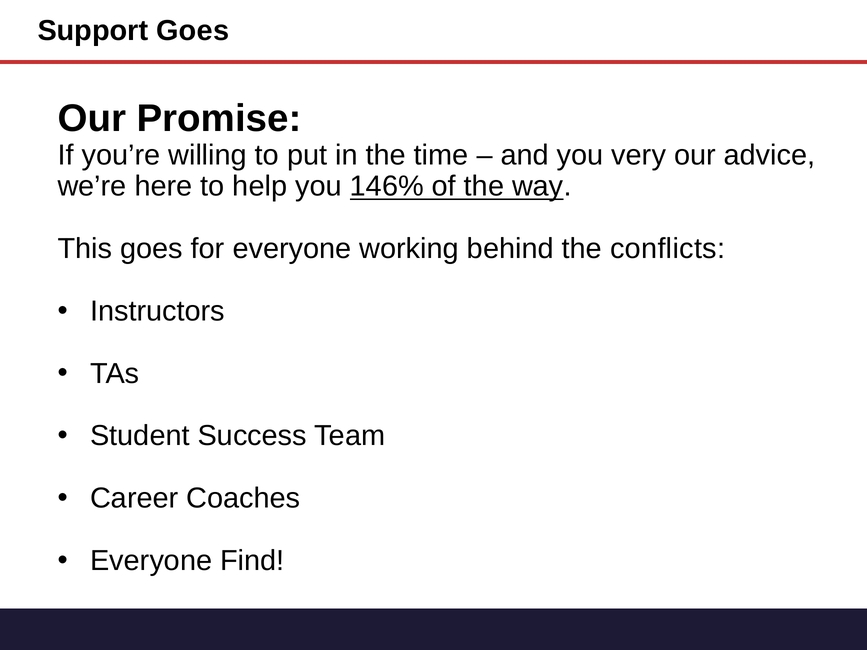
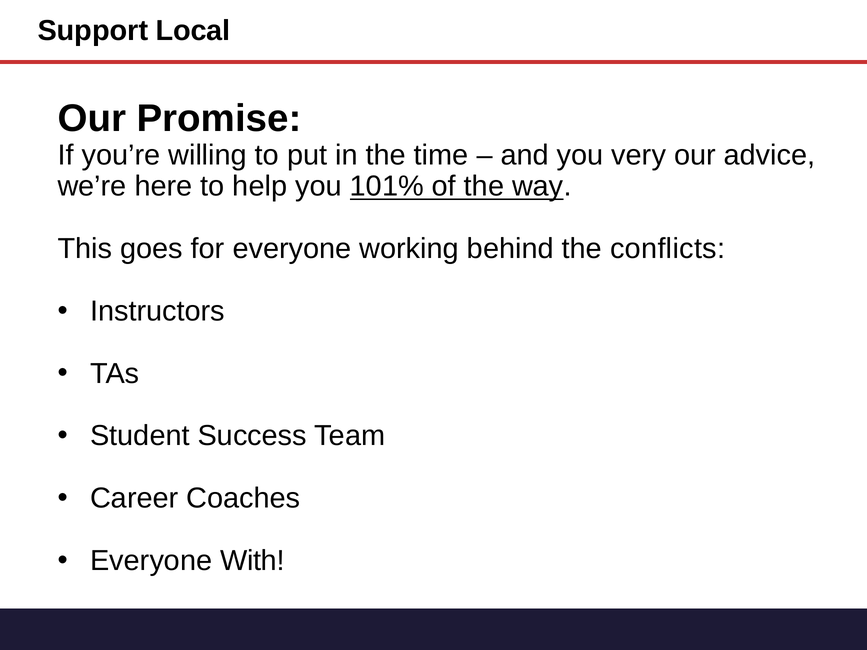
Support Goes: Goes -> Local (193, 31)
146%: 146% -> 101% (387, 186)
Find: Find -> With (252, 561)
